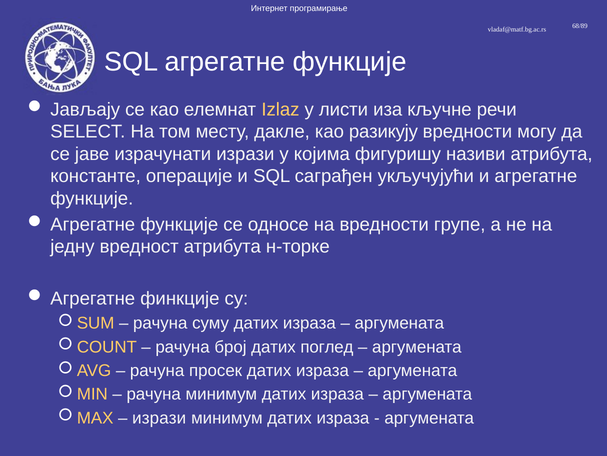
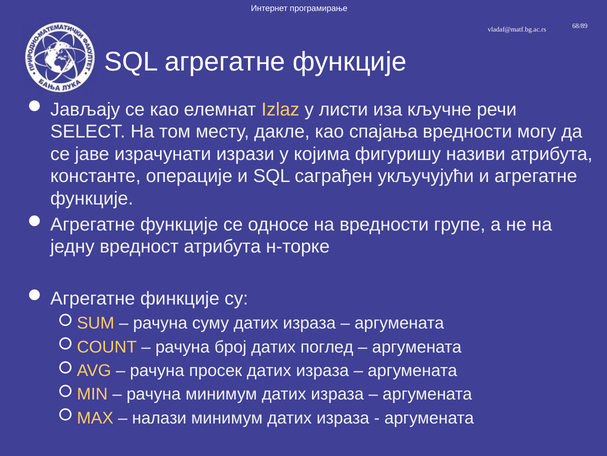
разикују: разикују -> спајања (383, 132)
изрази: изрази -> налази (159, 417)
